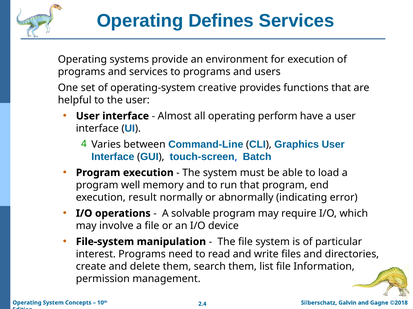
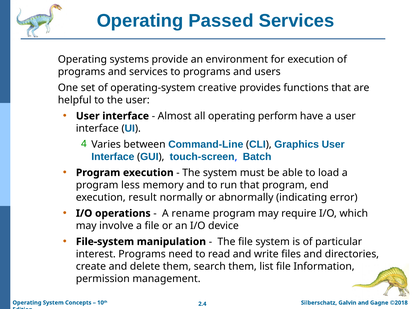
Defines: Defines -> Passed (221, 21)
well: well -> less (131, 185)
solvable: solvable -> rename (191, 214)
